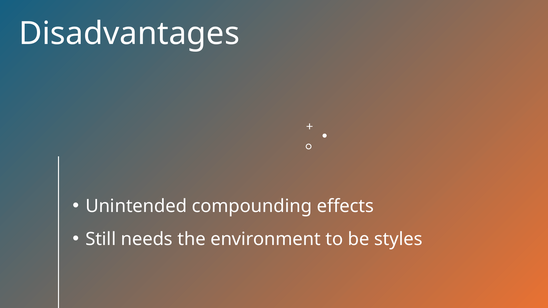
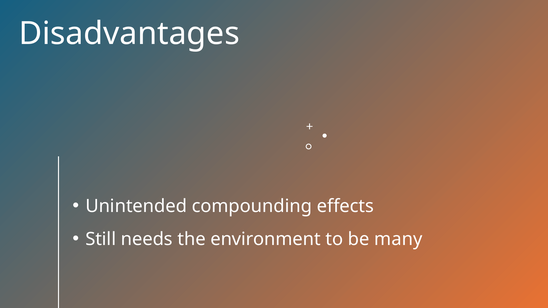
styles: styles -> many (398, 239)
